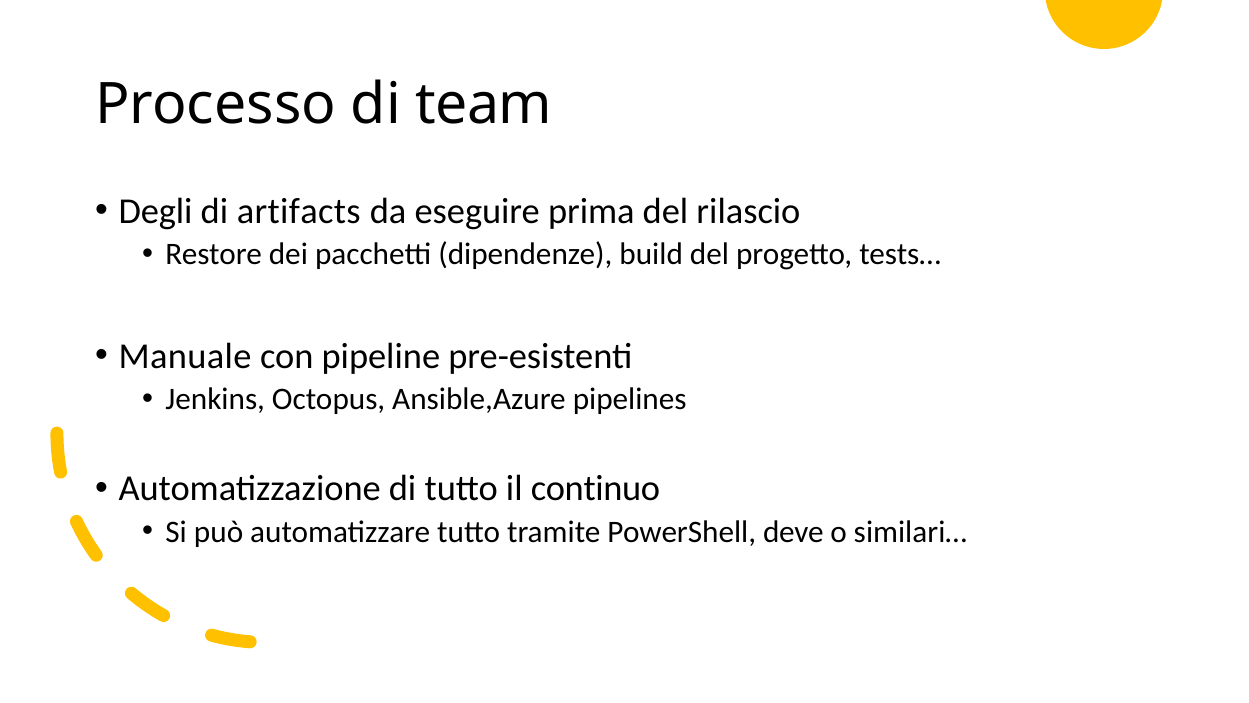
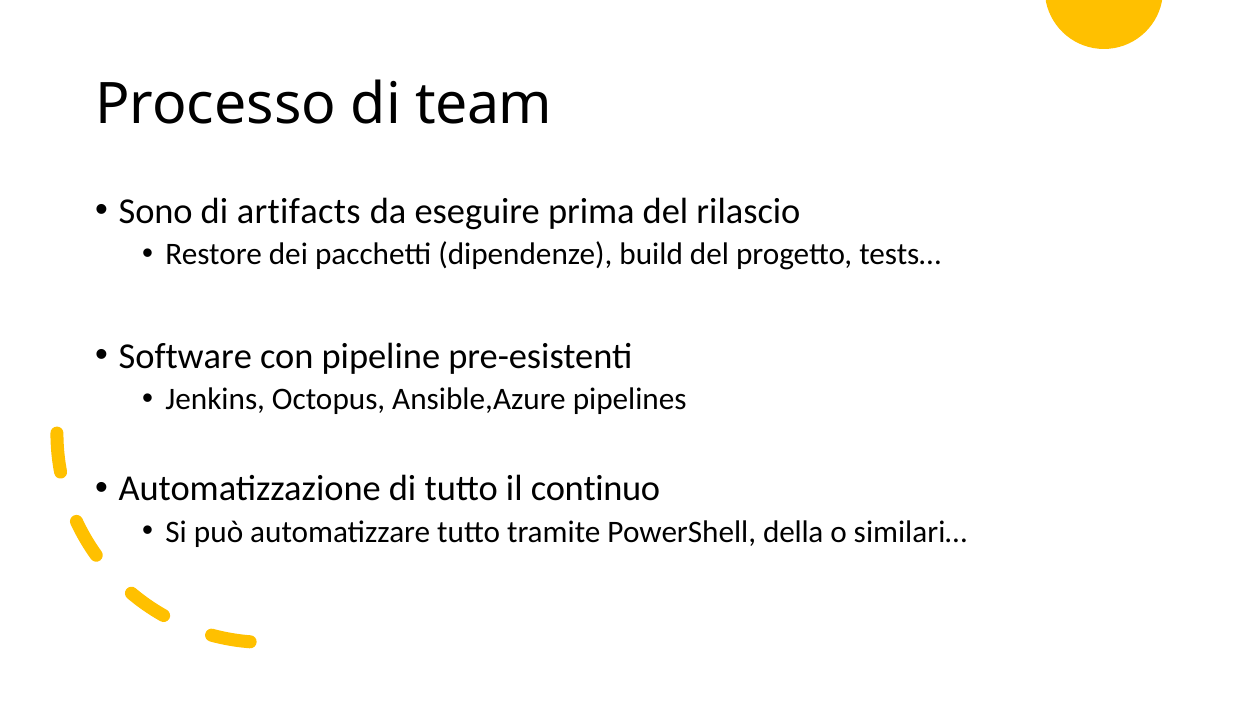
Degli: Degli -> Sono (156, 211)
Manuale: Manuale -> Software (185, 356)
deve: deve -> della (793, 532)
